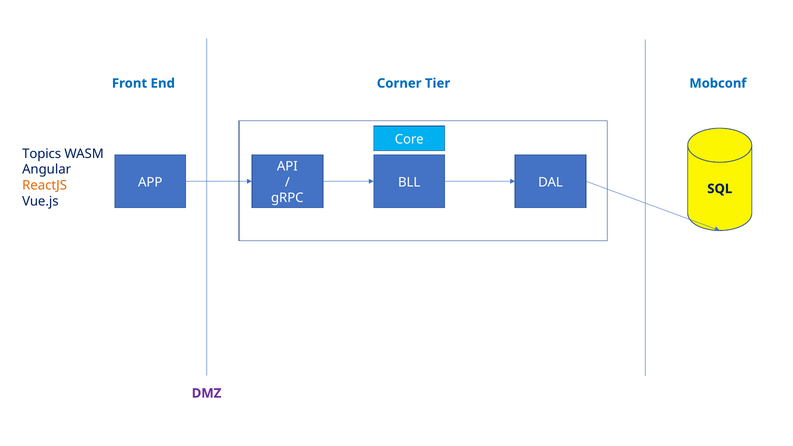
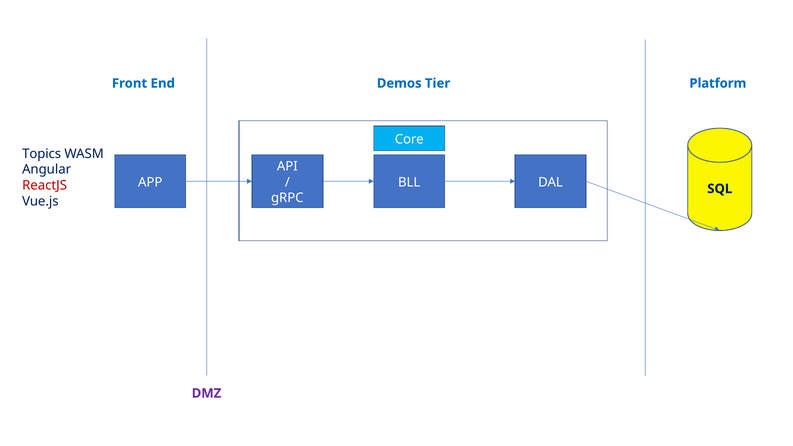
Corner: Corner -> Demos (399, 83)
Mobconf: Mobconf -> Platform (718, 83)
ReactJS colour: orange -> red (45, 185)
